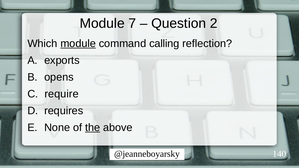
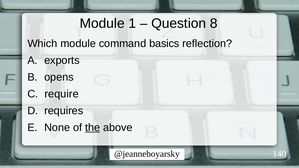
7: 7 -> 1 (132, 23)
2: 2 -> 8 (214, 23)
module underline: present -> none (78, 44)
calling: calling -> basics (164, 44)
